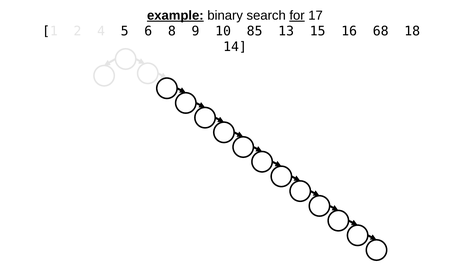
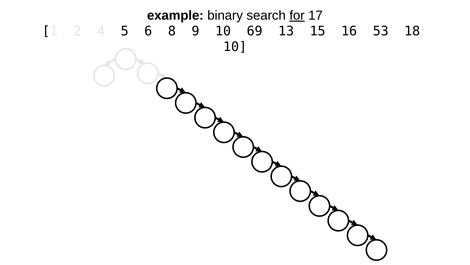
example underline: present -> none (175, 15)
85: 85 -> 69 (255, 31)
68: 68 -> 53 (381, 31)
14: 14 -> 10 (235, 47)
